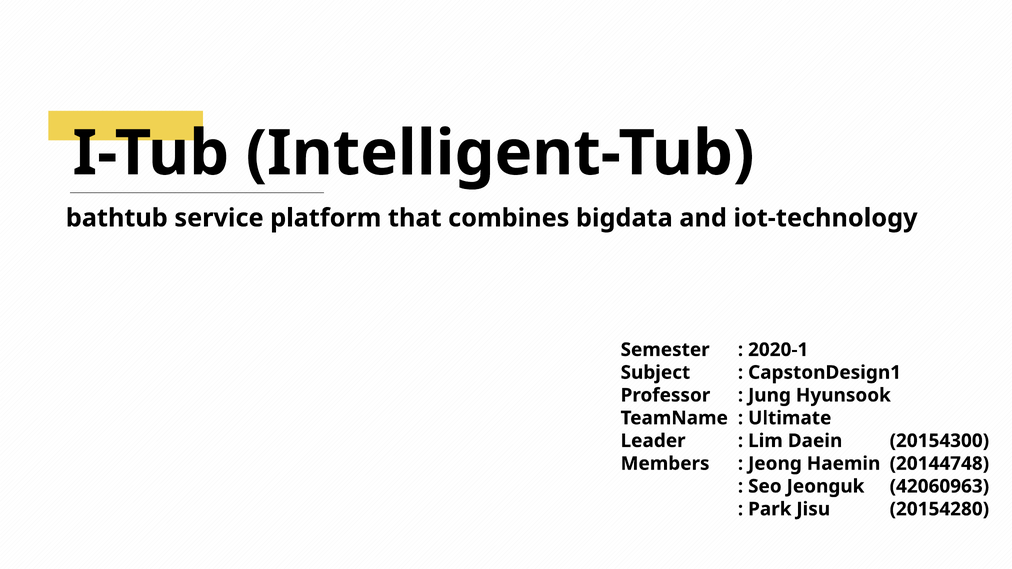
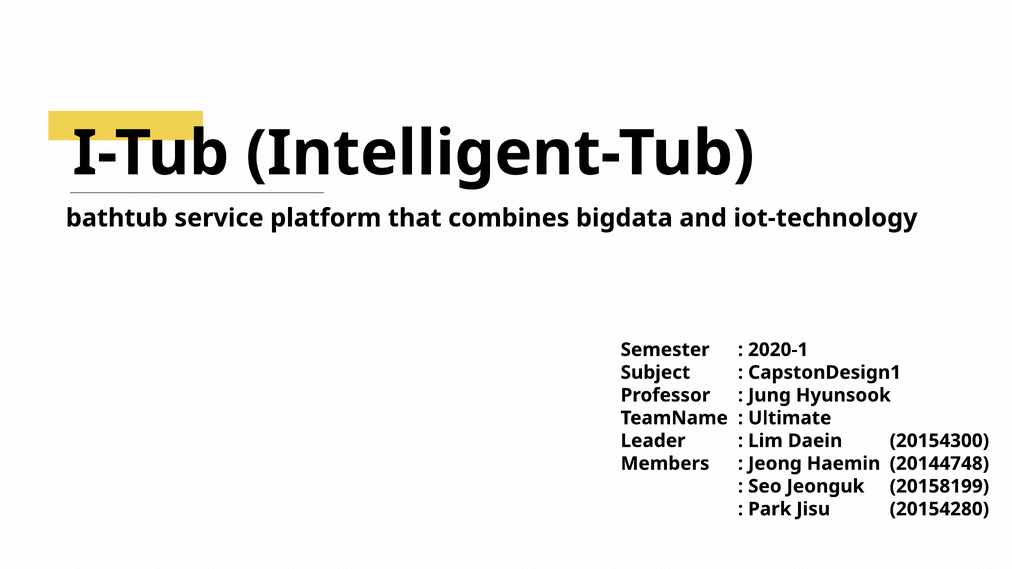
42060963: 42060963 -> 20158199 (939, 487)
